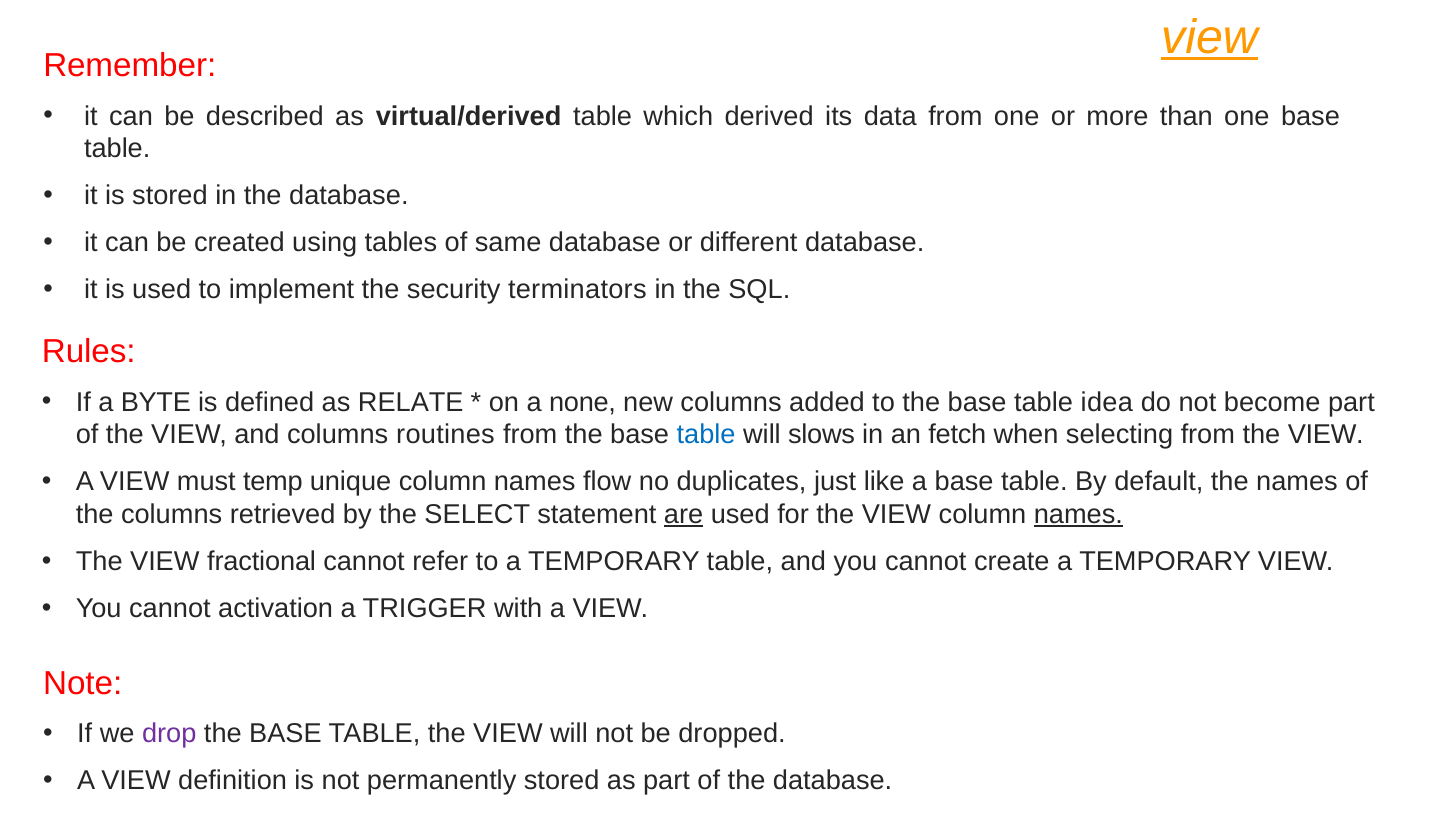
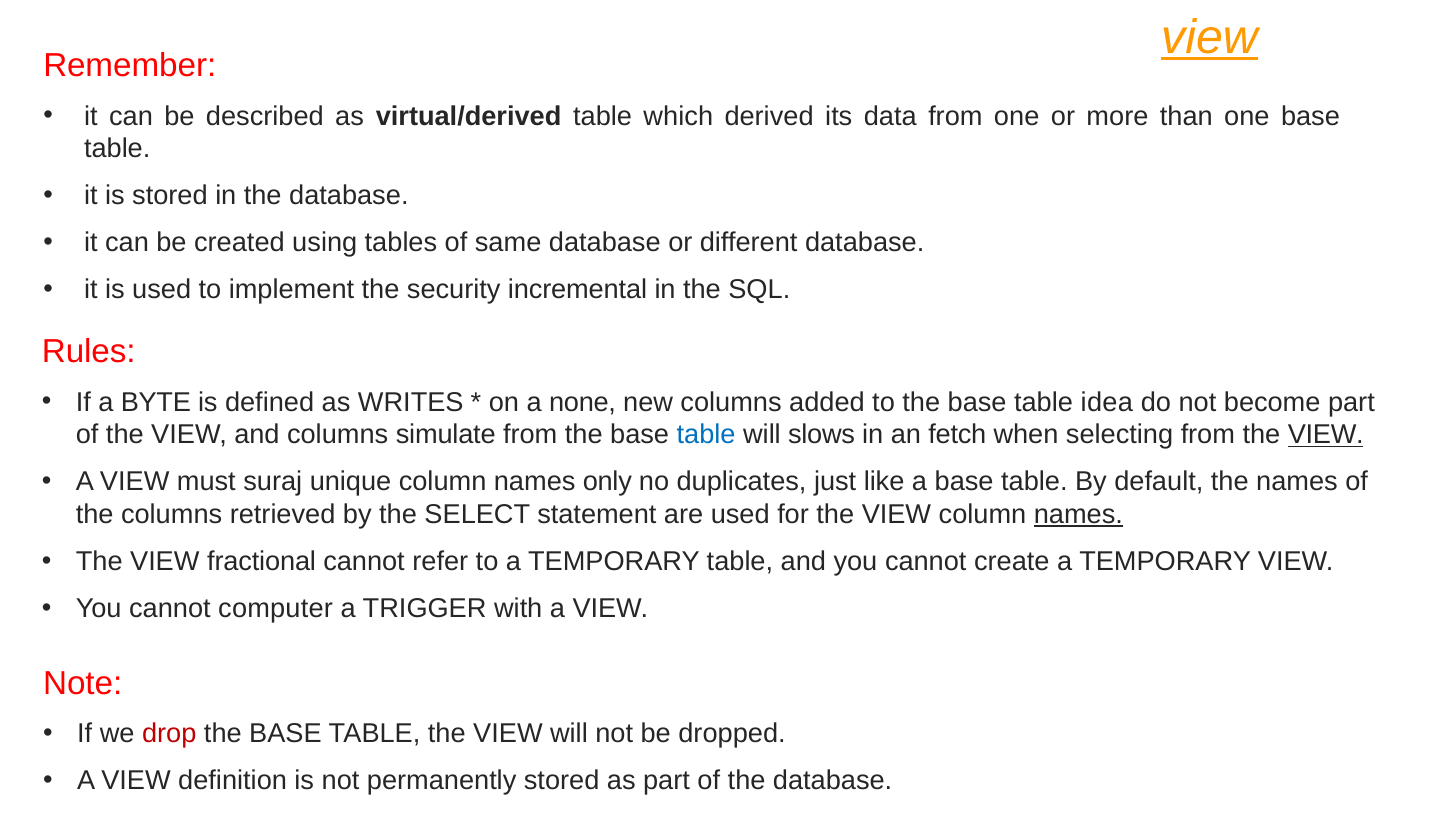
terminators: terminators -> incremental (578, 290)
RELATE: RELATE -> WRITES (411, 403)
routines: routines -> simulate (446, 435)
VIEW underline: none -> present (1326, 435)
temp: temp -> suraj (273, 482)
flow: flow -> only (607, 482)
are underline: present -> none (684, 515)
activation: activation -> computer (276, 609)
drop colour: purple -> red (169, 734)
